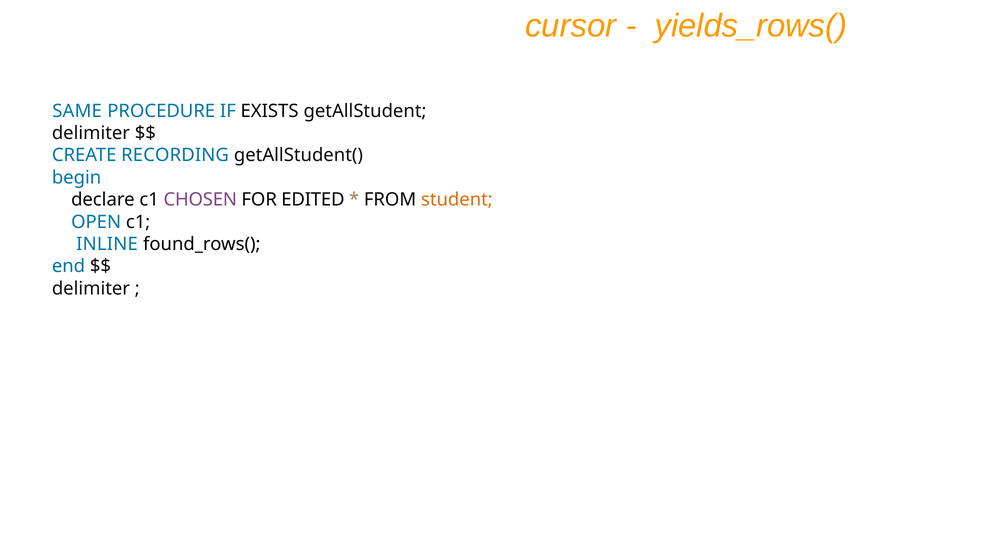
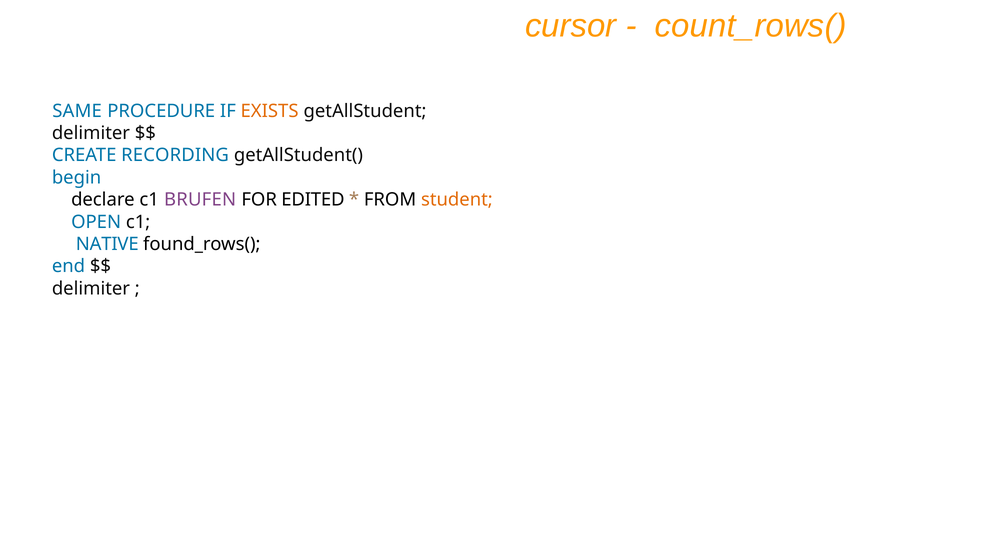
yields_rows(: yields_rows( -> count_rows( (751, 26)
EXISTS colour: black -> orange (270, 111)
CHOSEN: CHOSEN -> BRUFEN (200, 200)
INLINE: INLINE -> NATIVE (107, 244)
